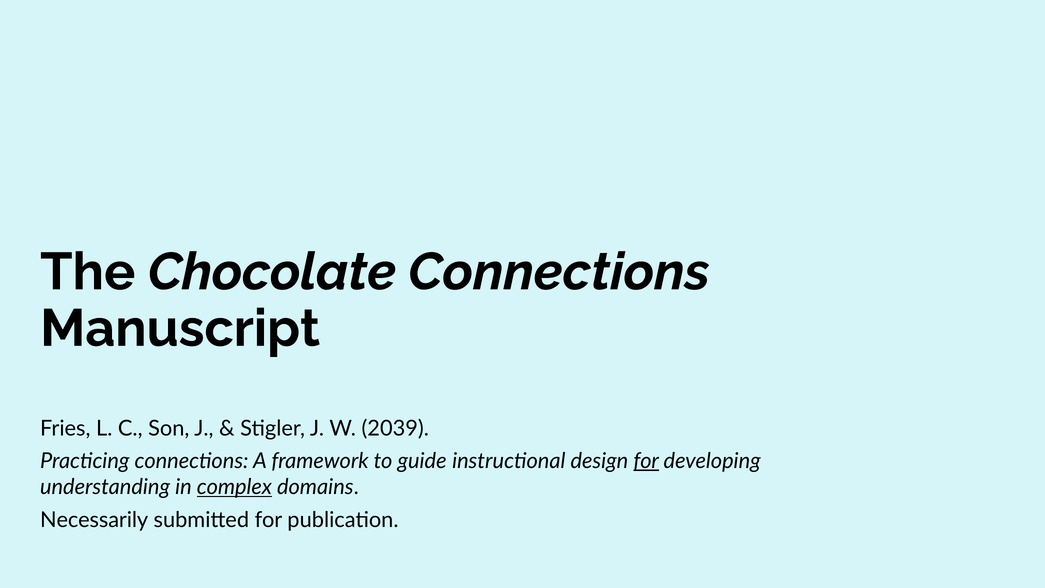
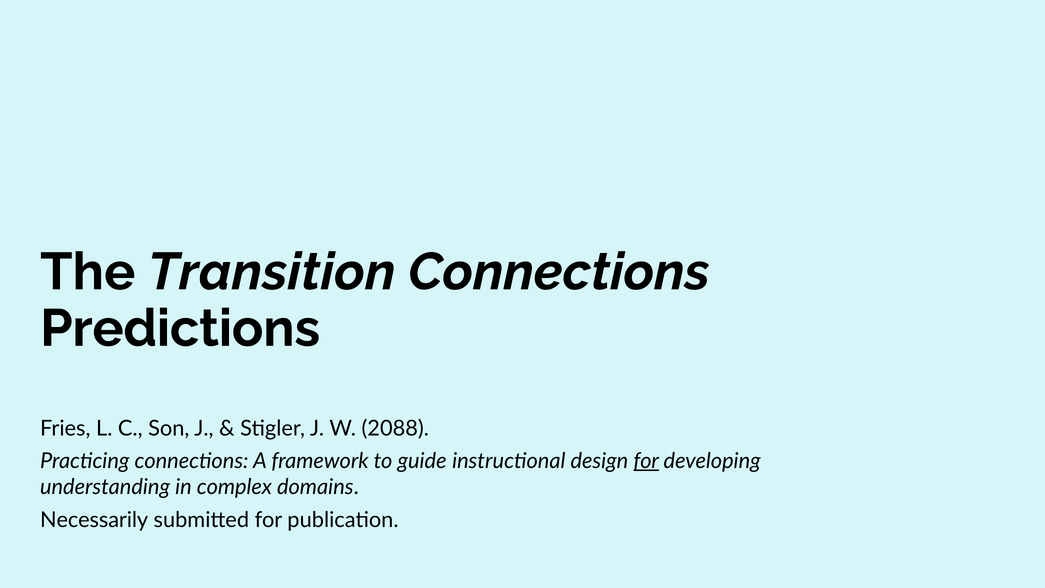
Chocolate: Chocolate -> Transition (272, 272)
Manuscript: Manuscript -> Predictions (180, 328)
2039: 2039 -> 2088 (395, 428)
complex underline: present -> none (234, 487)
